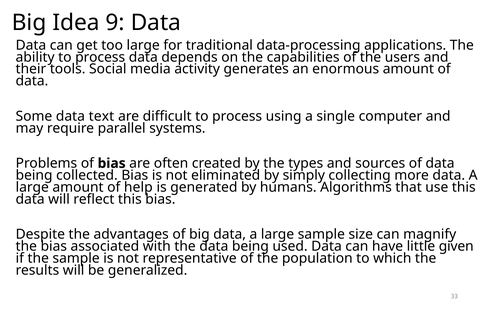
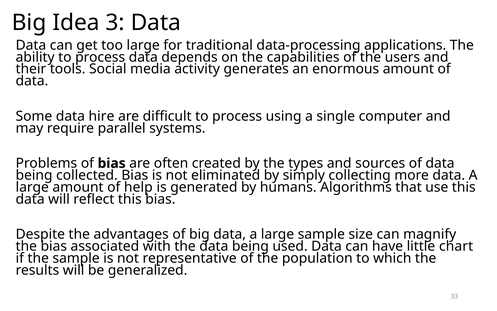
9: 9 -> 3 (115, 23)
text: text -> hire (101, 116)
given: given -> chart (456, 246)
